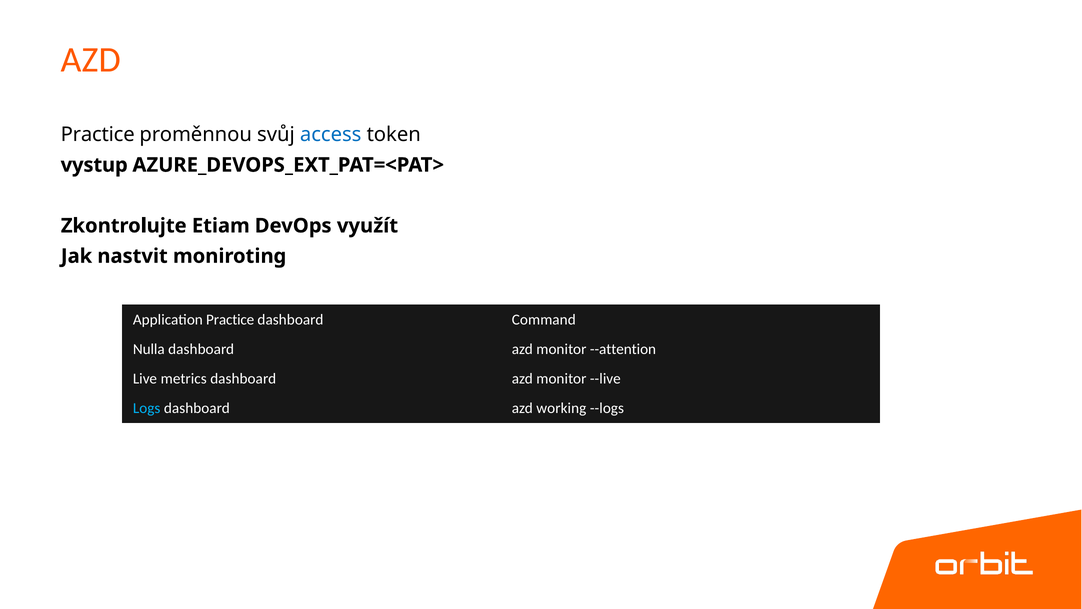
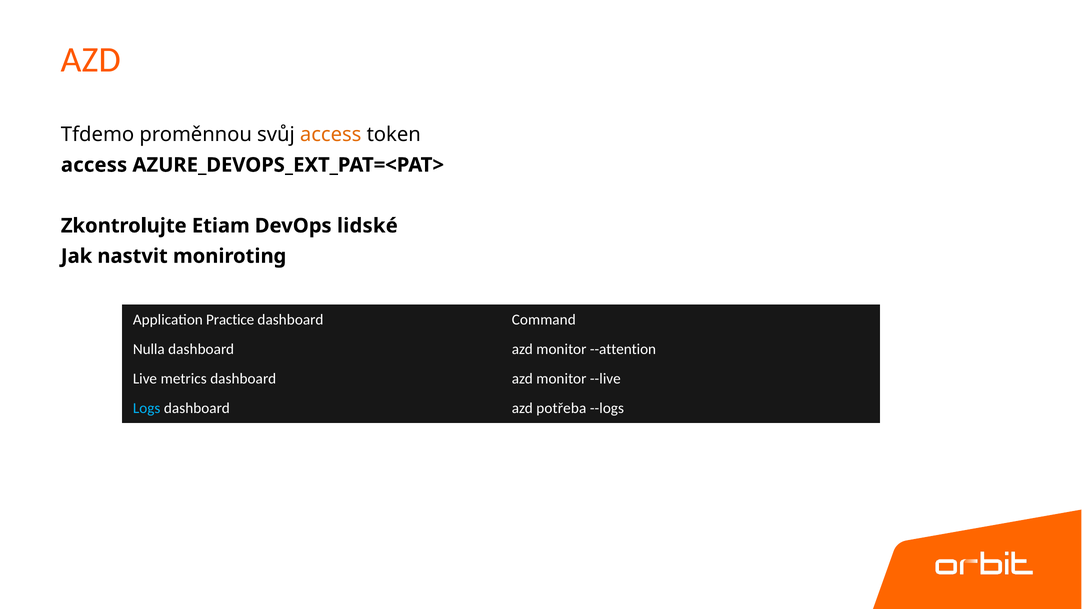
Practice: Practice -> Tfdemo (98, 135)
access colour: blue -> orange (331, 135)
vystup: vystup -> access (94, 165)
využít: využít -> lidské (367, 226)
working: working -> potřeba (561, 408)
